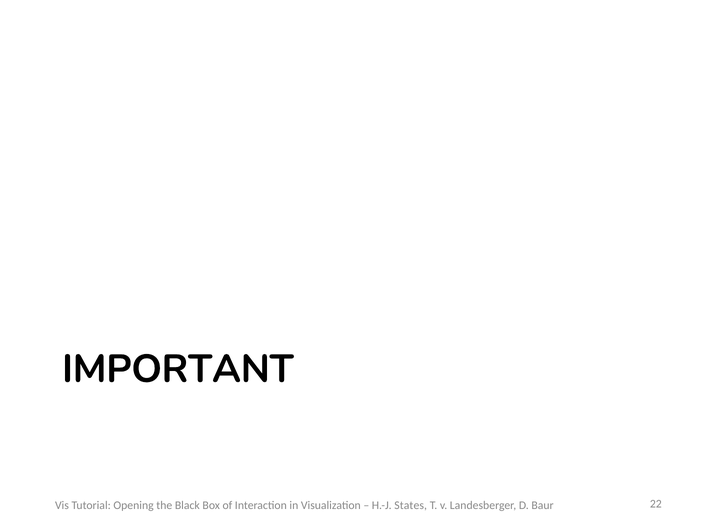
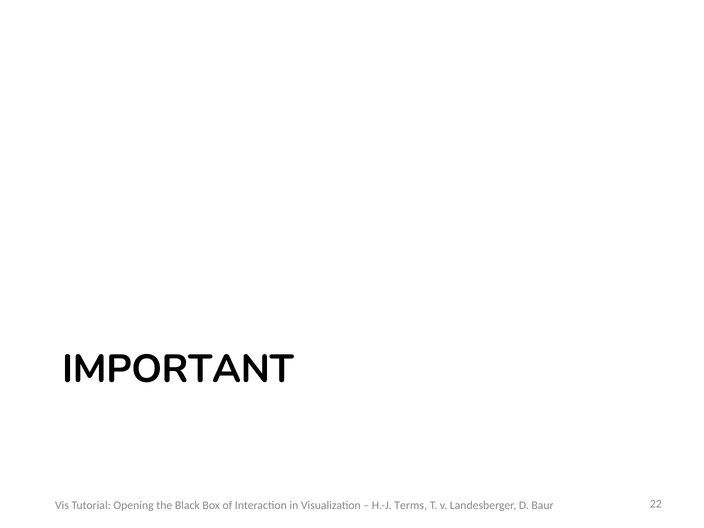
States: States -> Terms (411, 505)
